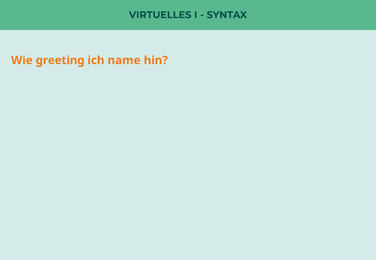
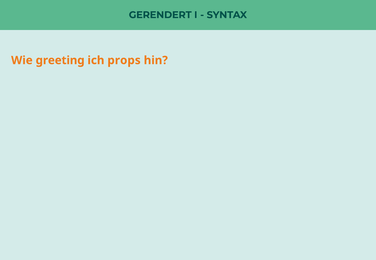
VIRTUELLES: VIRTUELLES -> GERENDERT (160, 15)
name: name -> props (124, 60)
